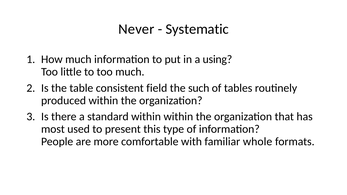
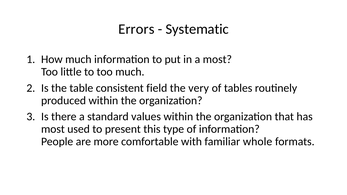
Never: Never -> Errors (136, 29)
a using: using -> most (217, 59)
such: such -> very (199, 88)
standard within: within -> values (146, 117)
